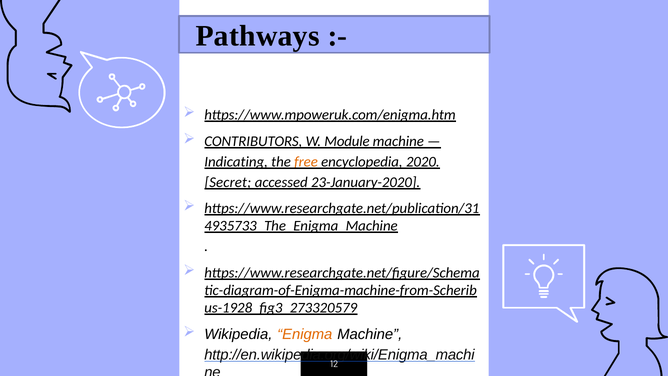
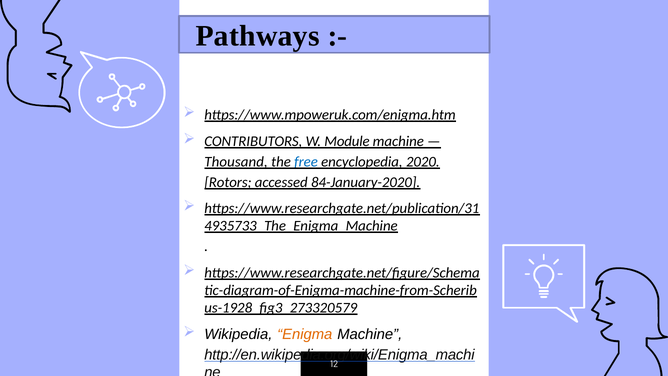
Indicating: Indicating -> Thousand (236, 162)
free colour: orange -> blue (306, 162)
Secret: Secret -> Rotors (228, 182)
23-January-2020: 23-January-2020 -> 84-January-2020 (366, 182)
